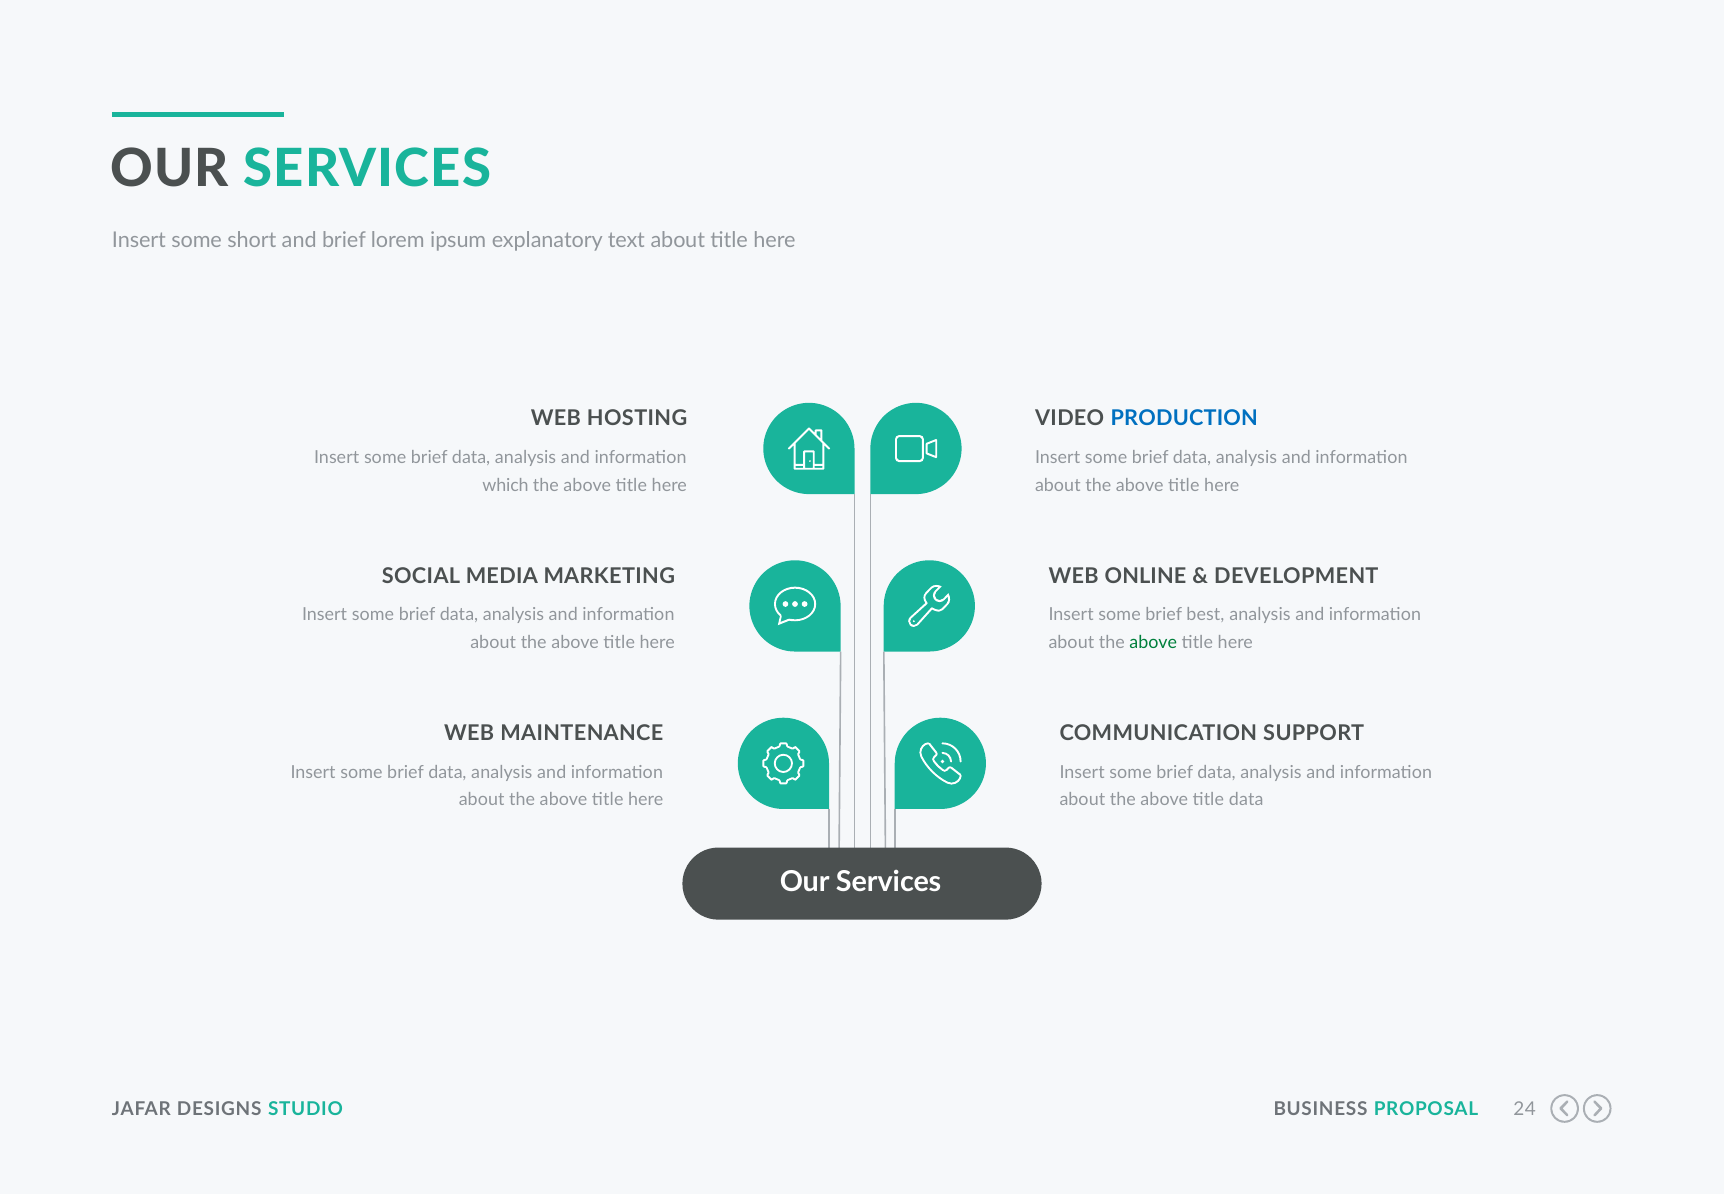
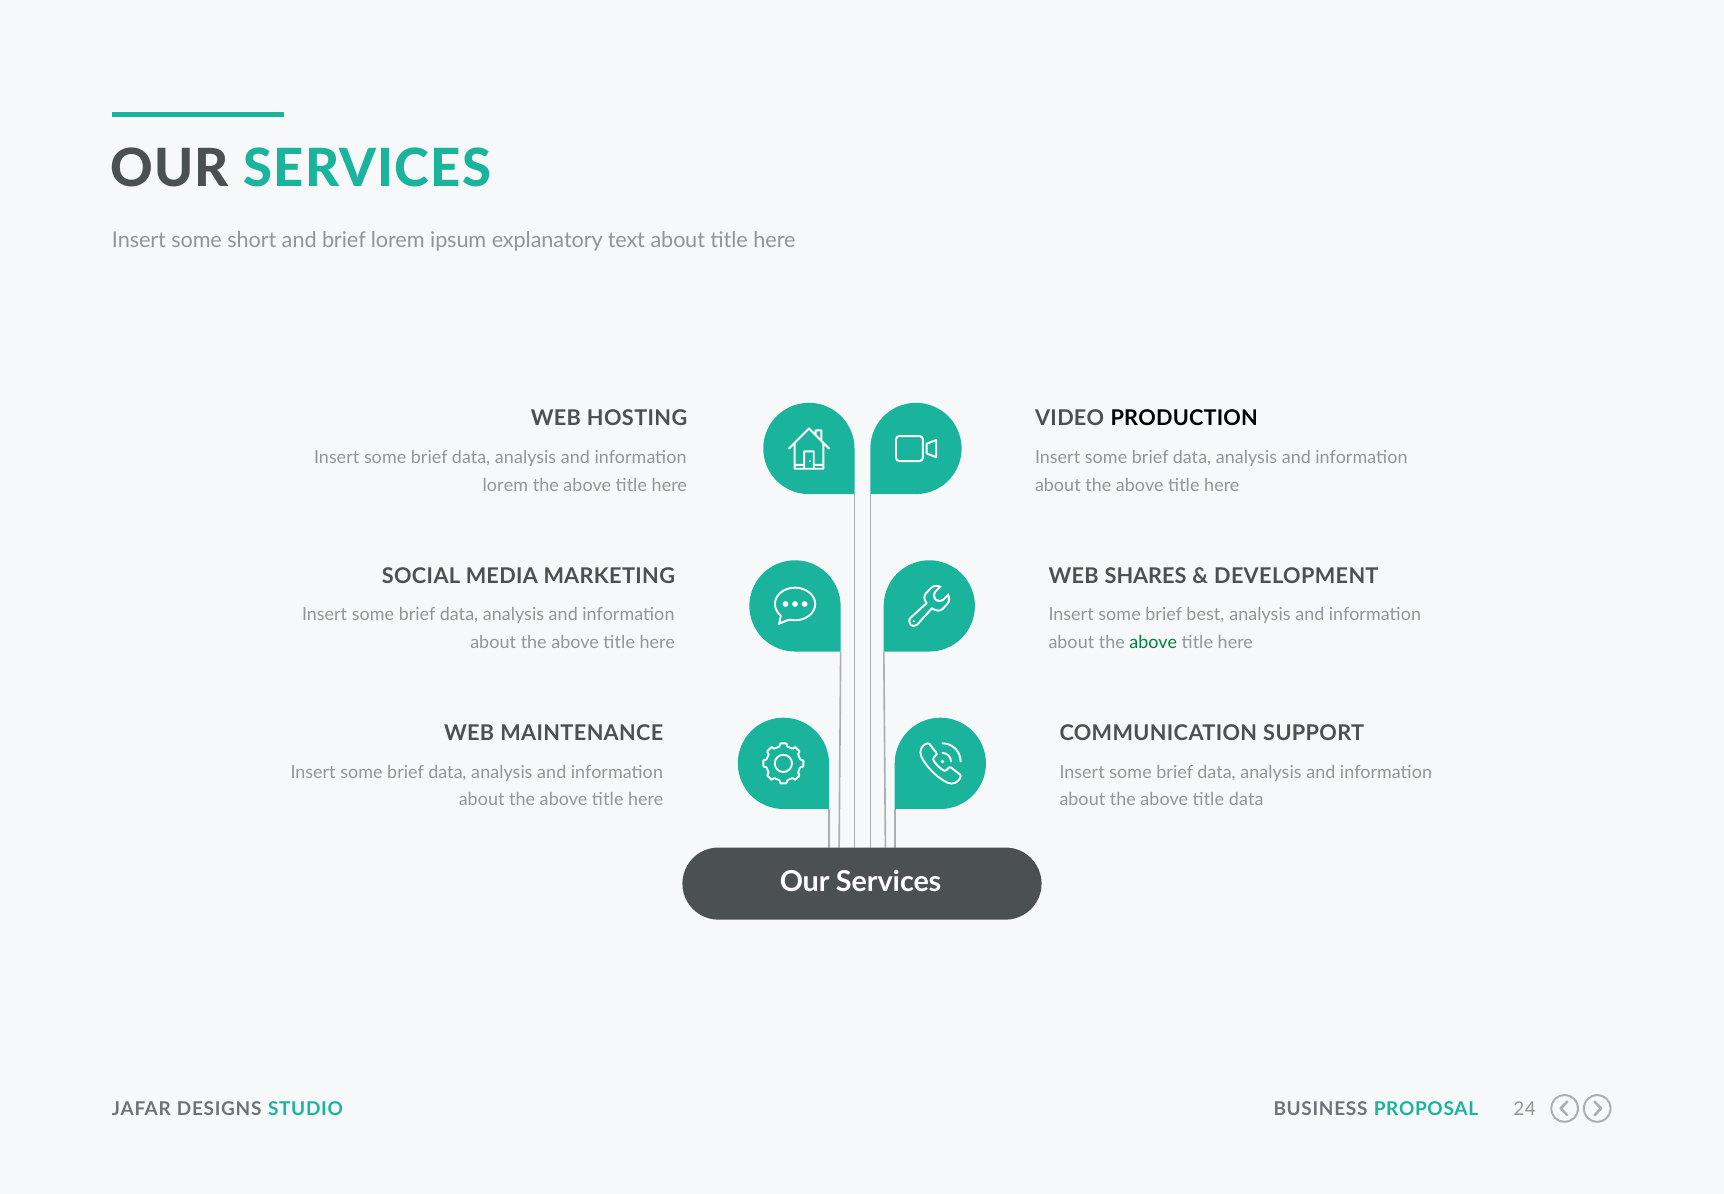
PRODUCTION colour: blue -> black (1184, 419)
which: which -> lorem (505, 485)
ONLINE: ONLINE -> SHARES (1146, 576)
